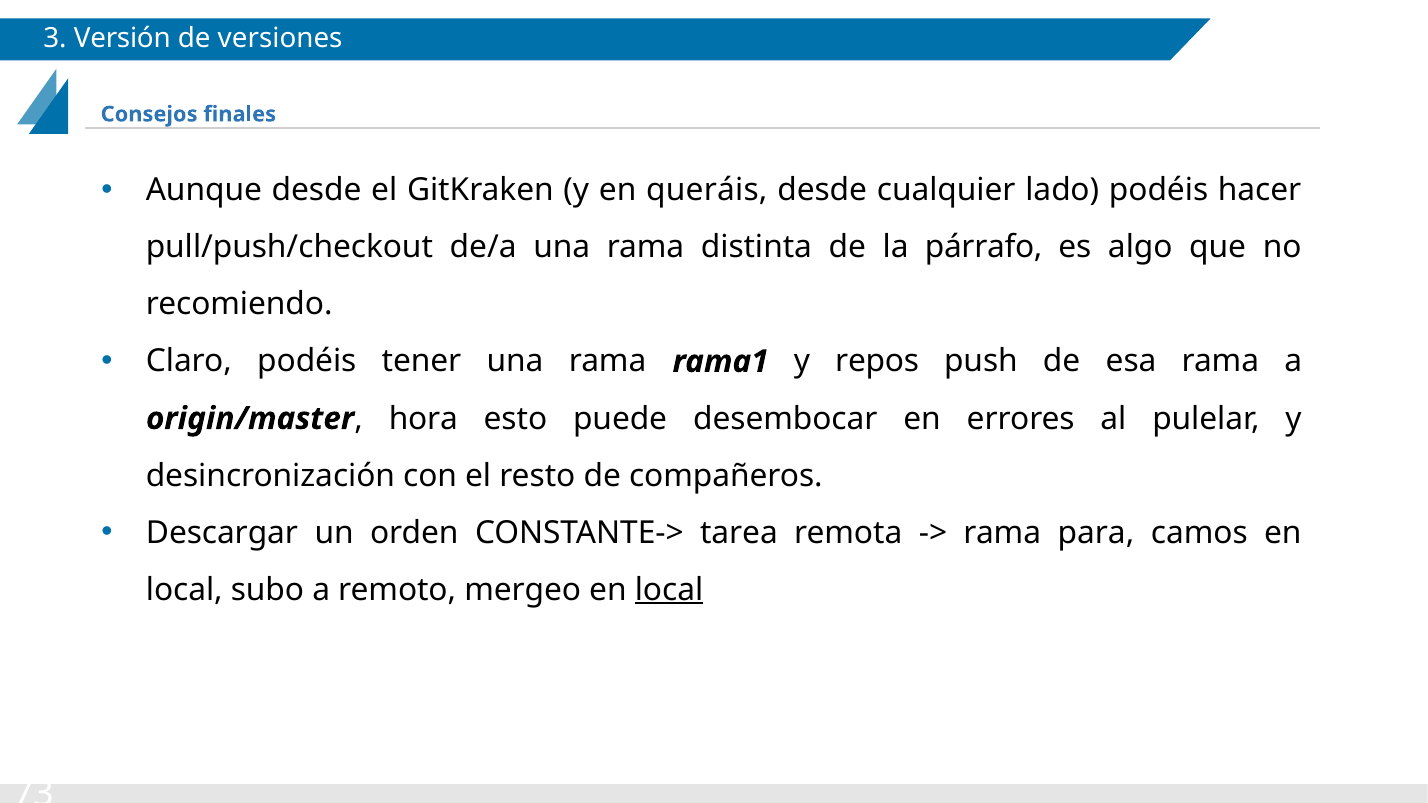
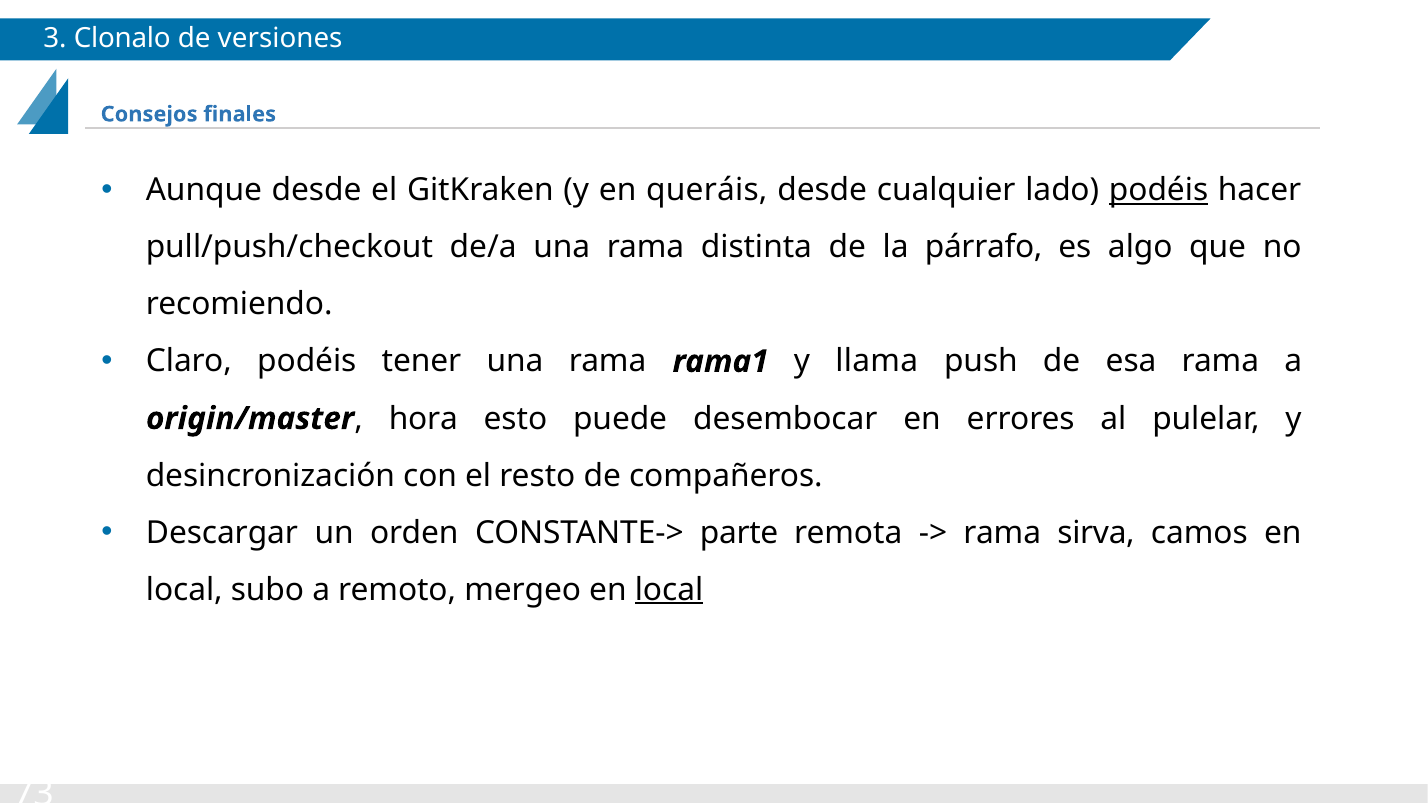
Versión: Versión -> Clonalo (122, 38)
podéis underline: none -> present (1159, 190)
repos: repos -> llama (877, 362)
tarea: tarea -> parte (739, 533)
para: para -> sirva (1096, 533)
